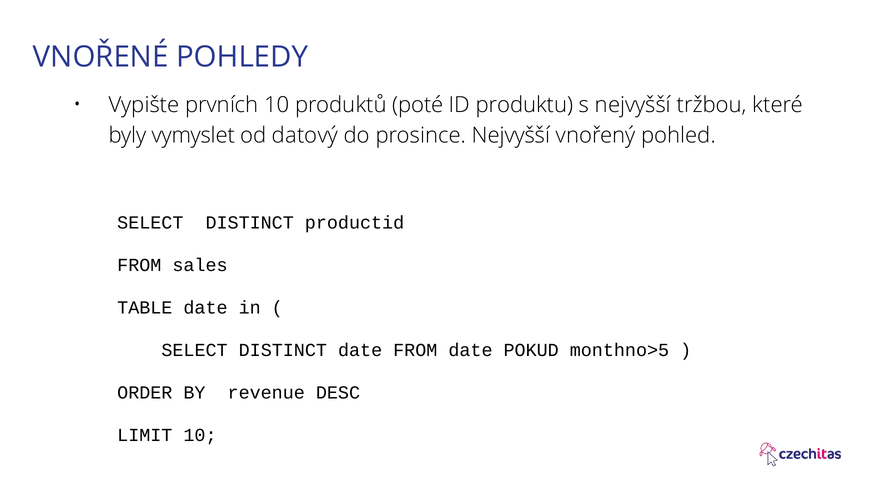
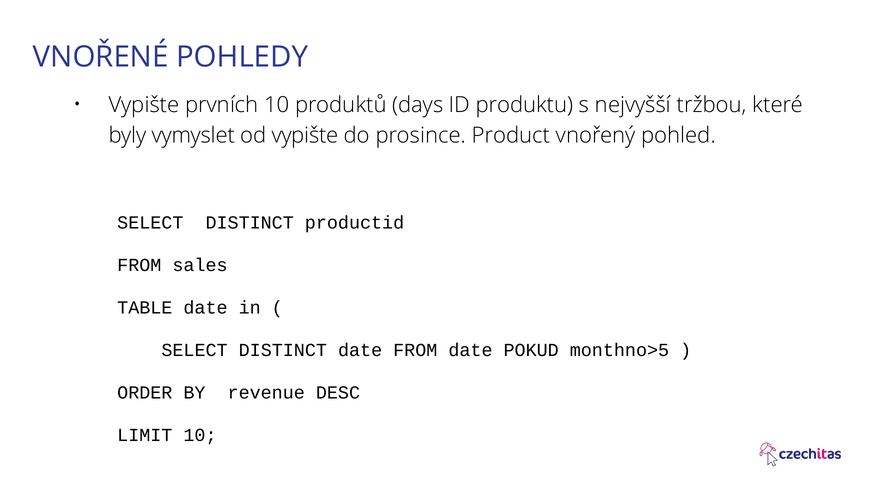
poté: poté -> days (418, 105)
od datový: datový -> vypište (305, 135)
prosince Nejvyšší: Nejvyšší -> Product (511, 135)
